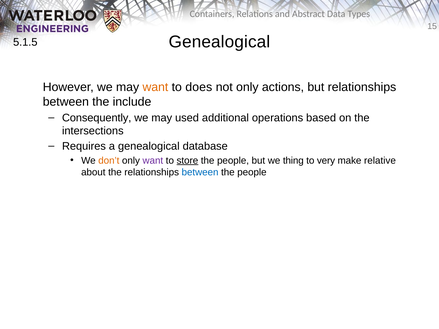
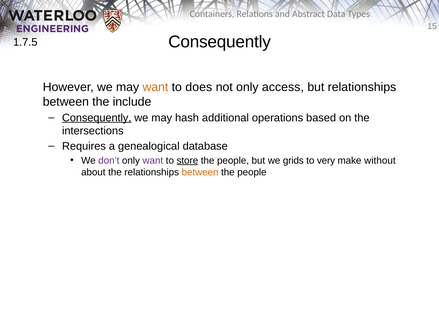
Genealogical: Genealogical -> Consequently (220, 42)
5.1.5: 5.1.5 -> 1.7.5 (25, 42)
actions: actions -> access (283, 87)
Consequently underline: none -> present (97, 118)
used: used -> hash (187, 118)
don’t colour: orange -> purple (109, 161)
thing: thing -> grids (293, 161)
relative: relative -> without (380, 161)
between colour: blue -> orange (200, 172)
